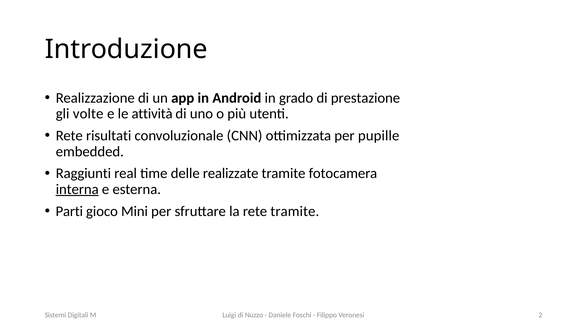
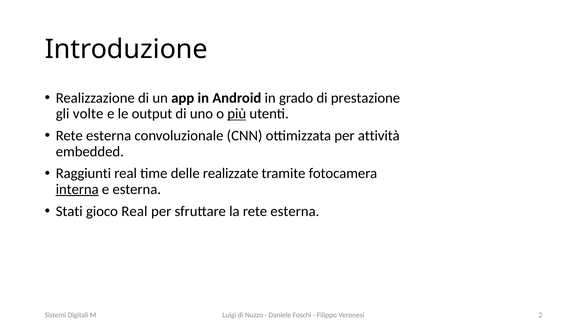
attività: attività -> output (152, 114)
più underline: none -> present (237, 114)
risultati: risultati -> esterna (109, 136)
pupille: pupille -> attività (379, 136)
Parti: Parti -> Stati (69, 211)
gioco Mini: Mini -> Real (134, 211)
la rete tramite: tramite -> esterna (295, 211)
